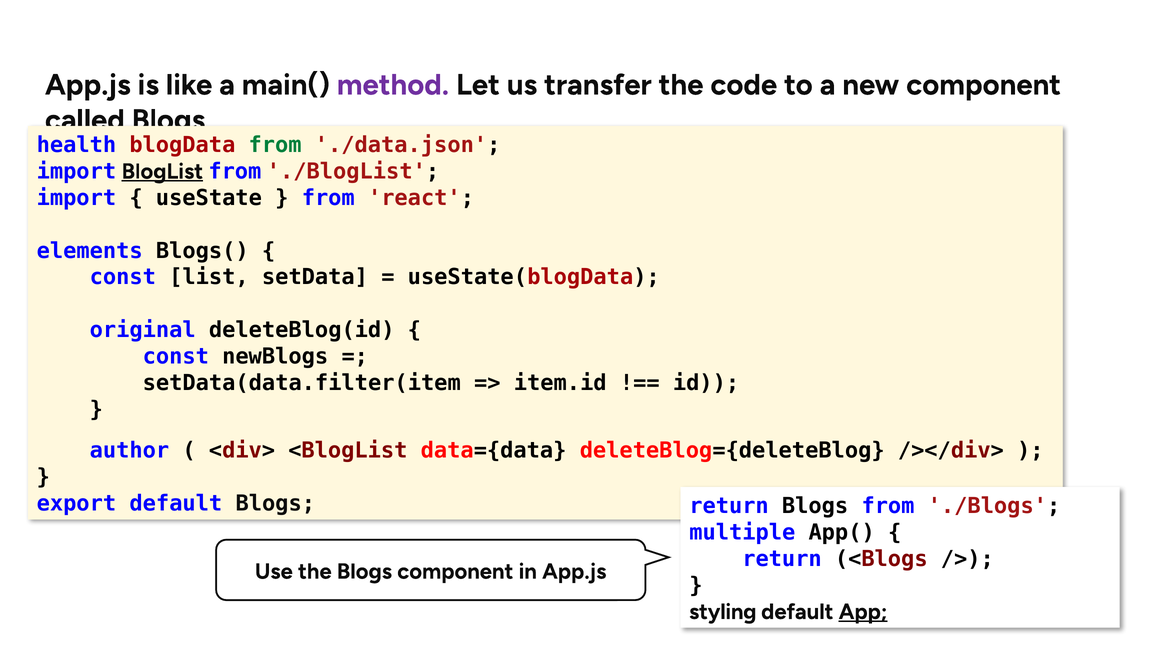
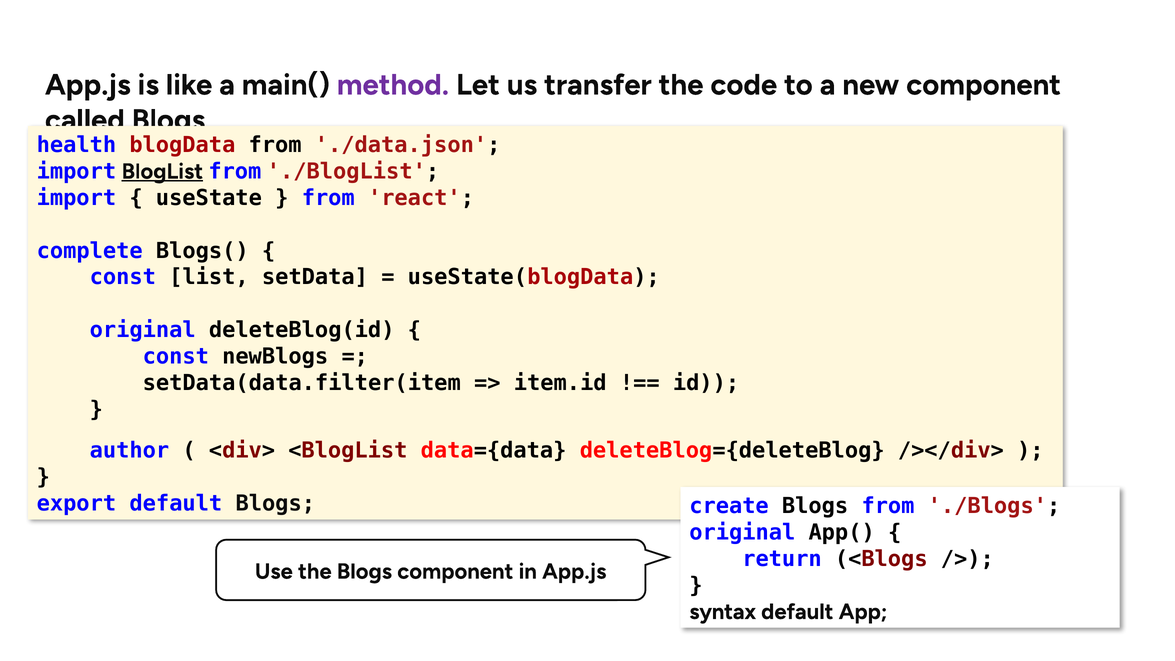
from colour: green -> black (275, 145)
elements: elements -> complete (90, 251)
Blogs return: return -> create (729, 506)
multiple: multiple -> original (742, 532)
styling: styling -> syntax (723, 612)
App underline: present -> none (863, 612)
